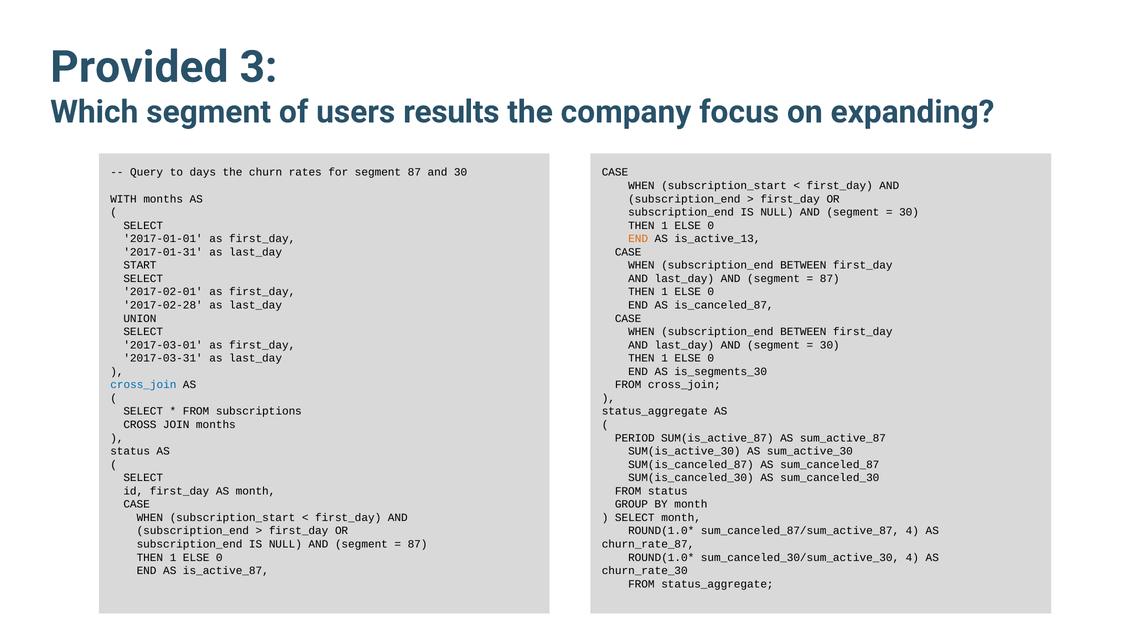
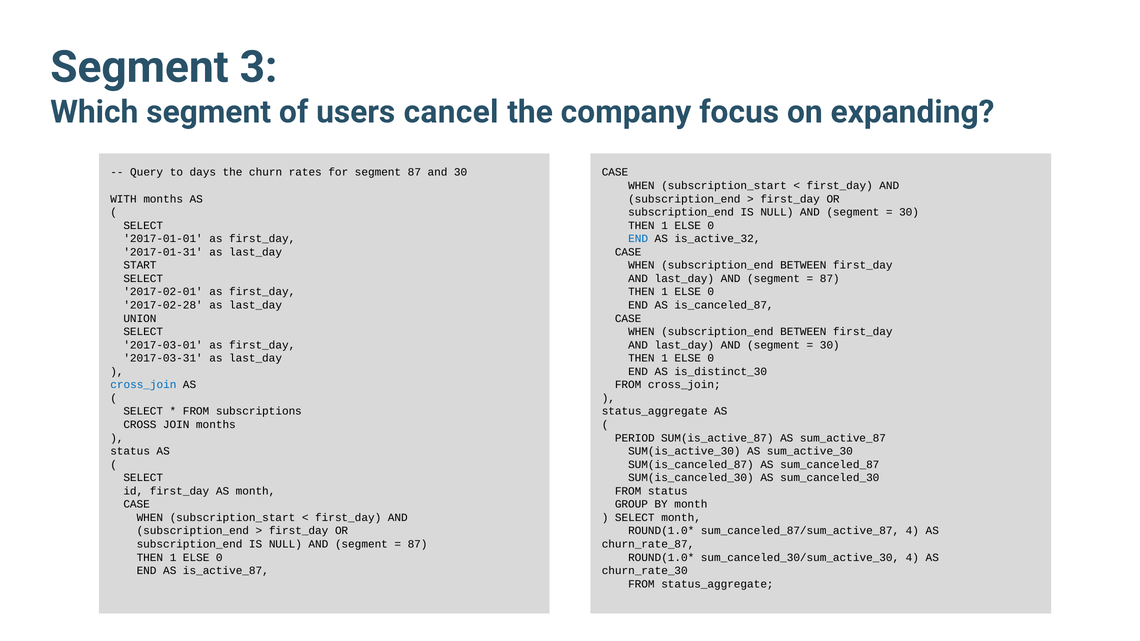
Provided: Provided -> Segment (139, 67)
results: results -> cancel (451, 112)
END colour: orange -> blue (638, 239)
is_active_13: is_active_13 -> is_active_32 (717, 239)
is_segments_30: is_segments_30 -> is_distinct_30 (721, 372)
